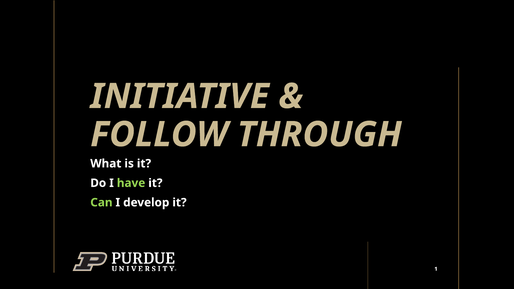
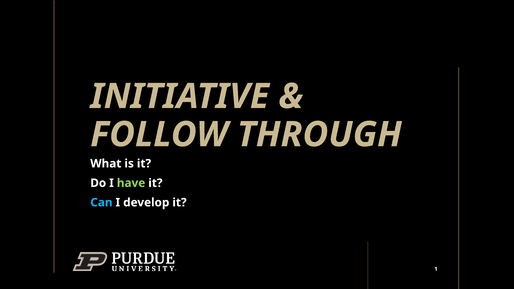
Can colour: light green -> light blue (101, 203)
